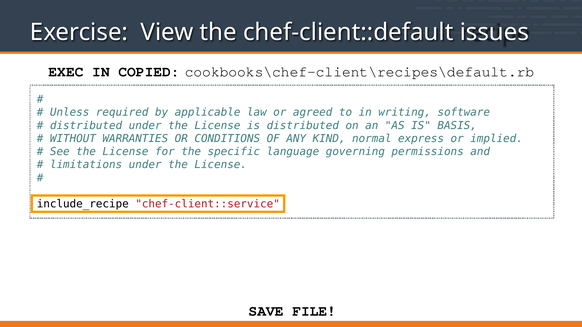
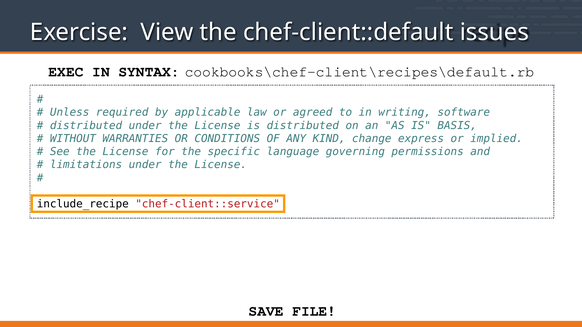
COPIED: COPIED -> SYNTAX (149, 72)
normal: normal -> change (372, 139)
